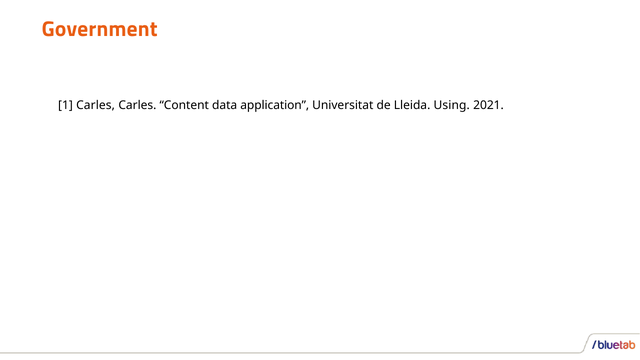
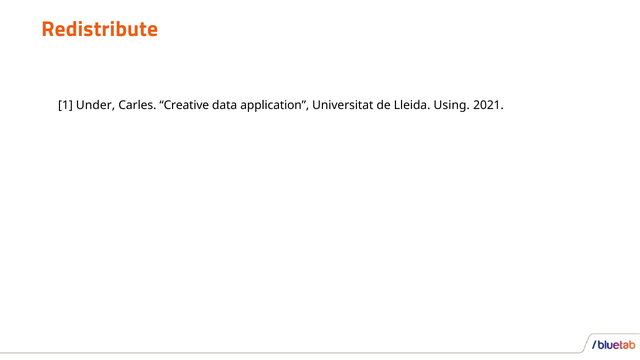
Government: Government -> Redistribute (100, 29)
Carles: Carles -> Under (96, 105)
Content: Content -> Creative (184, 105)
